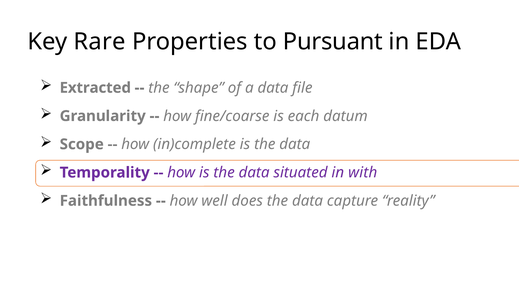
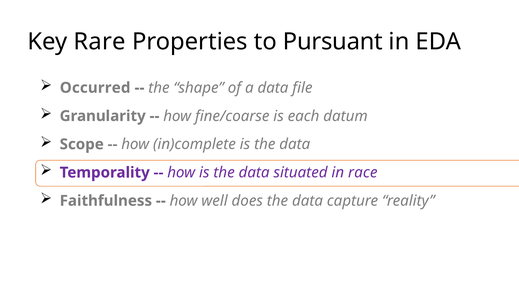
Extracted: Extracted -> Occurred (95, 88)
with: with -> race (363, 172)
